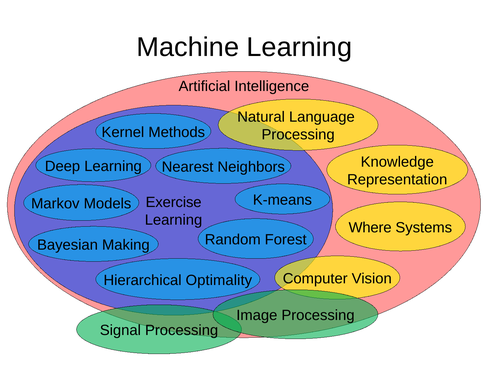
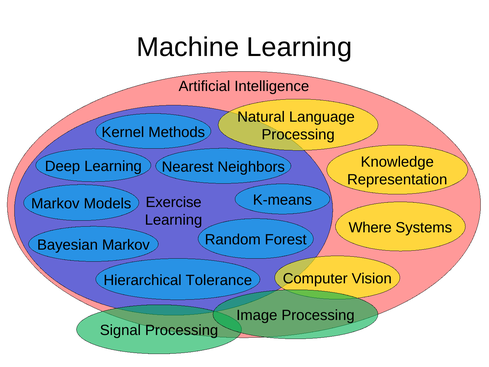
Bayesian Making: Making -> Markov (126, 245)
Optimality: Optimality -> Tolerance (219, 280)
